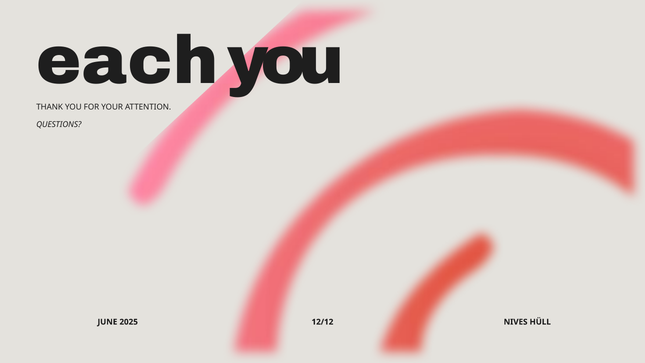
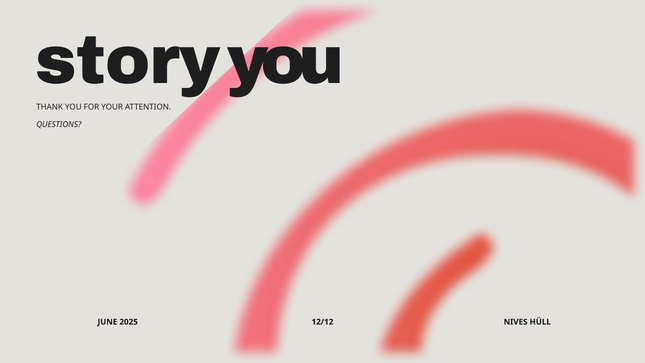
each: each -> story (128, 61)
